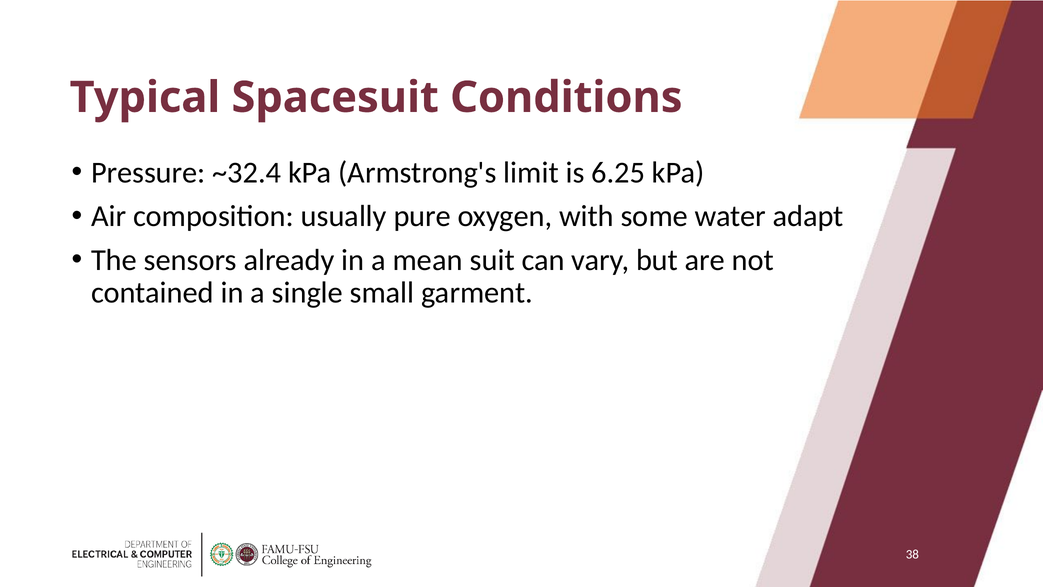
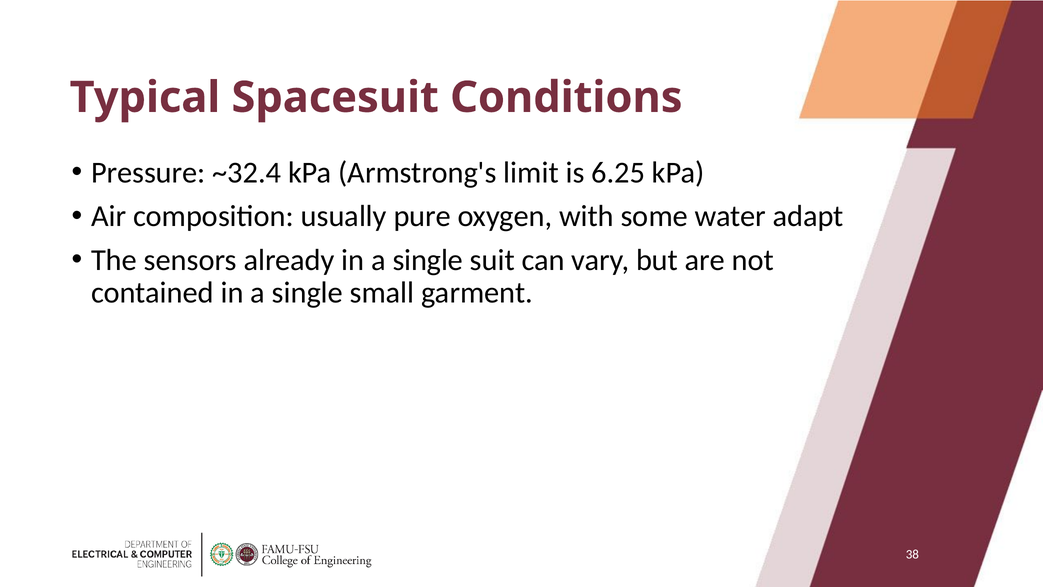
already in a mean: mean -> single (428, 260)
